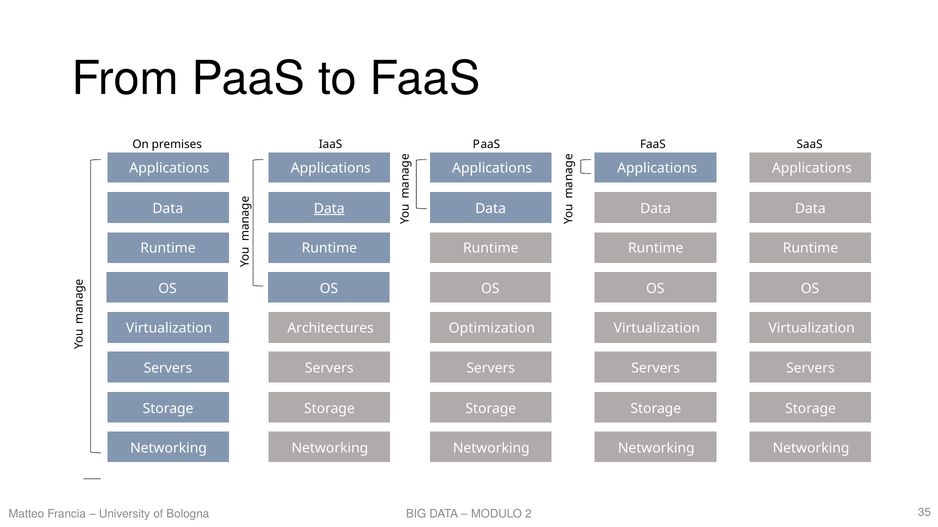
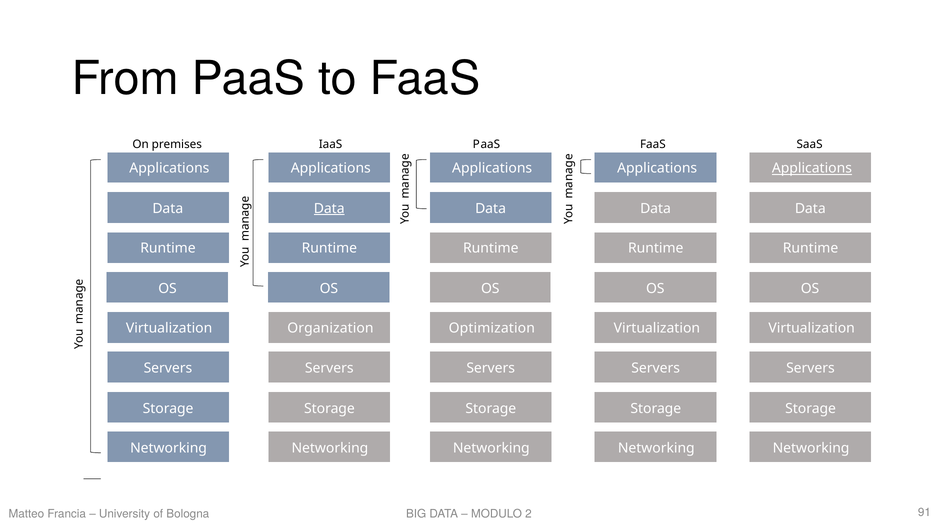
Applications underline: none -> present (812, 169)
Architectures: Architectures -> Organization (330, 328)
35: 35 -> 91 (924, 513)
